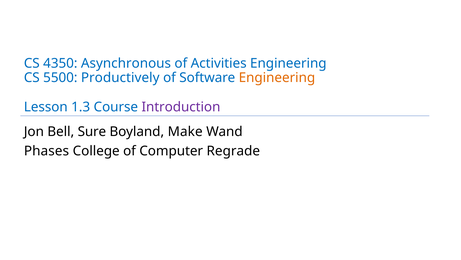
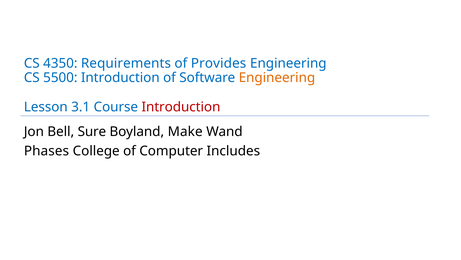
Asynchronous: Asynchronous -> Requirements (126, 63)
Activities: Activities -> Provides (219, 63)
5500 Productively: Productively -> Introduction (120, 78)
1.3: 1.3 -> 3.1 (81, 107)
Introduction colour: purple -> red (181, 107)
Regrade: Regrade -> Includes (233, 151)
